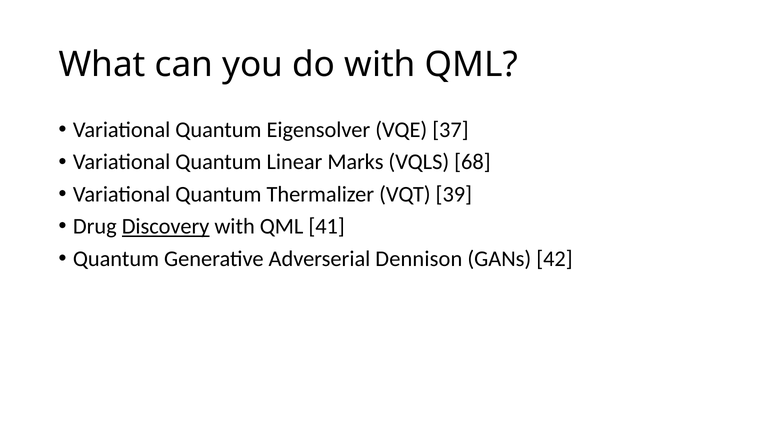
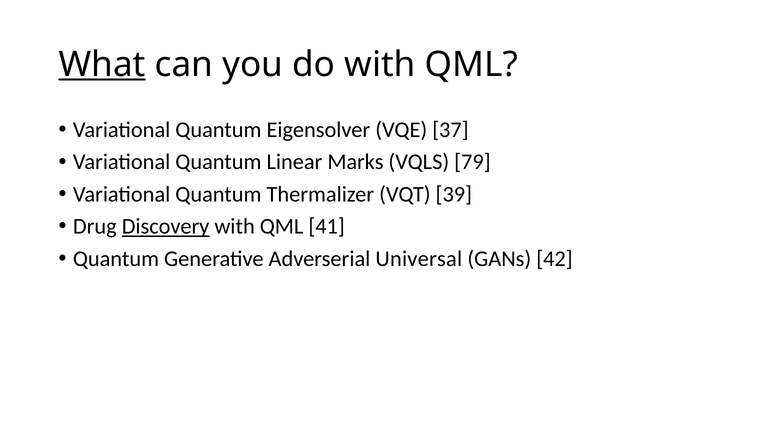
What underline: none -> present (102, 65)
68: 68 -> 79 (472, 162)
Dennison: Dennison -> Universal (419, 259)
